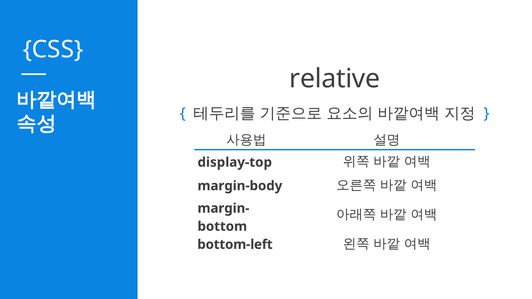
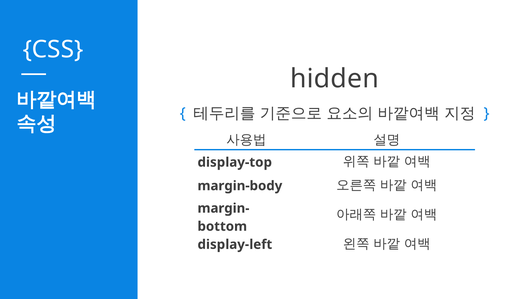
relative: relative -> hidden (334, 79)
bottom-left: bottom-left -> display-left (235, 245)
